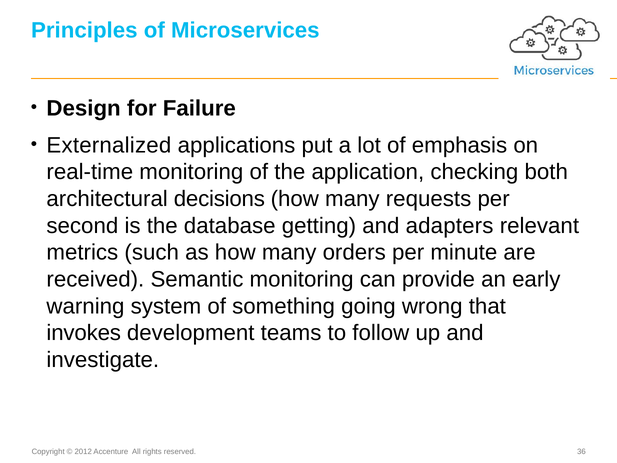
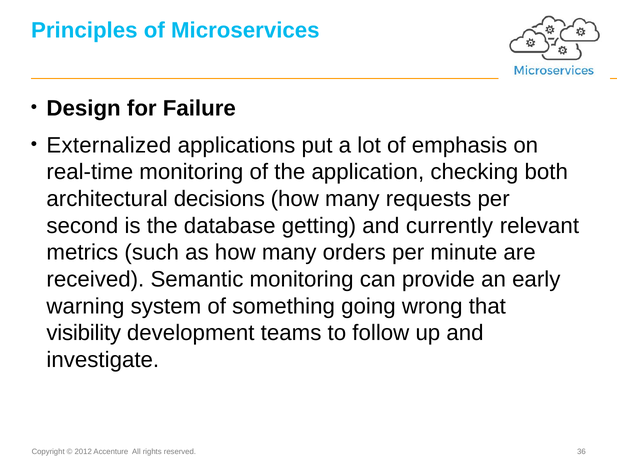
adapters: adapters -> currently (450, 226)
invokes: invokes -> visibility (84, 333)
